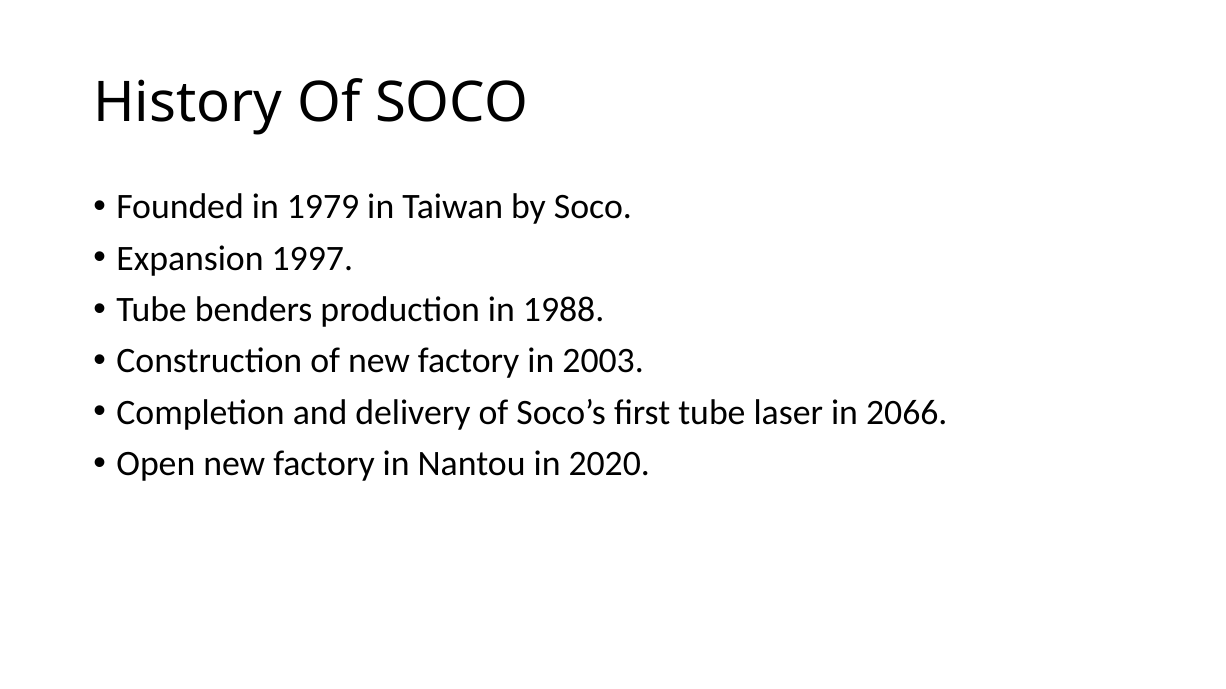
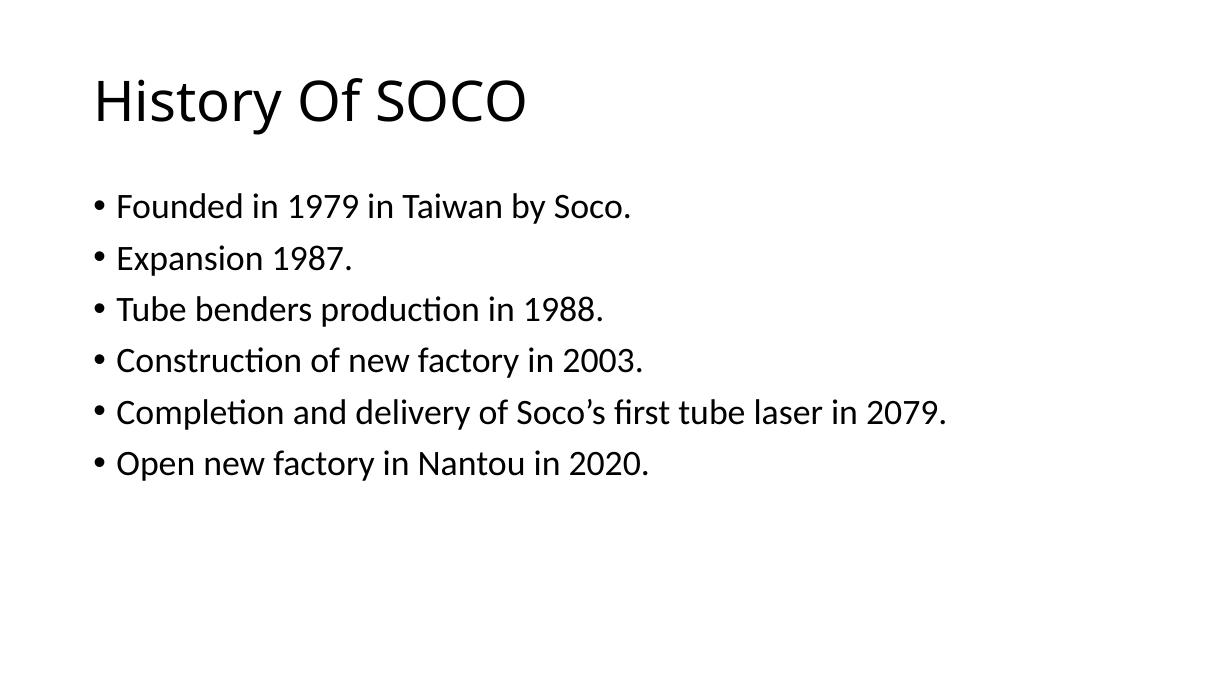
1997: 1997 -> 1987 (312, 259)
2066: 2066 -> 2079 (907, 413)
